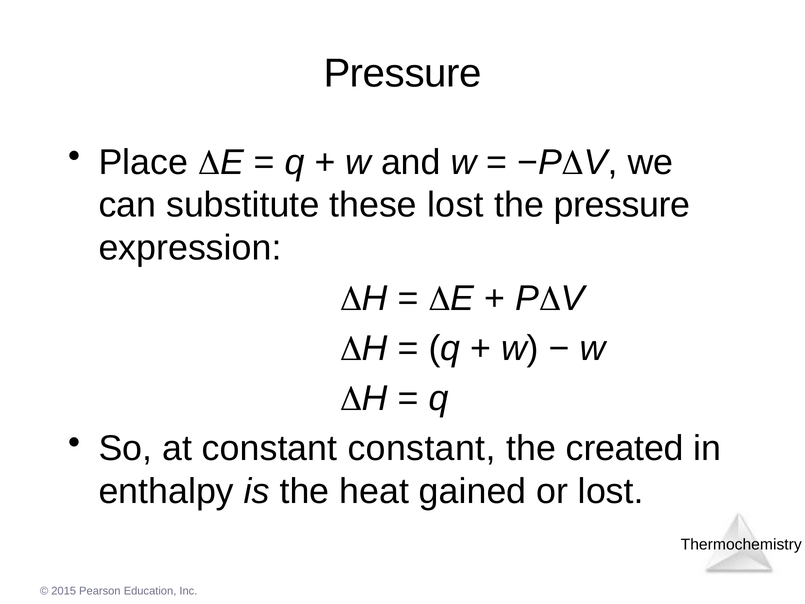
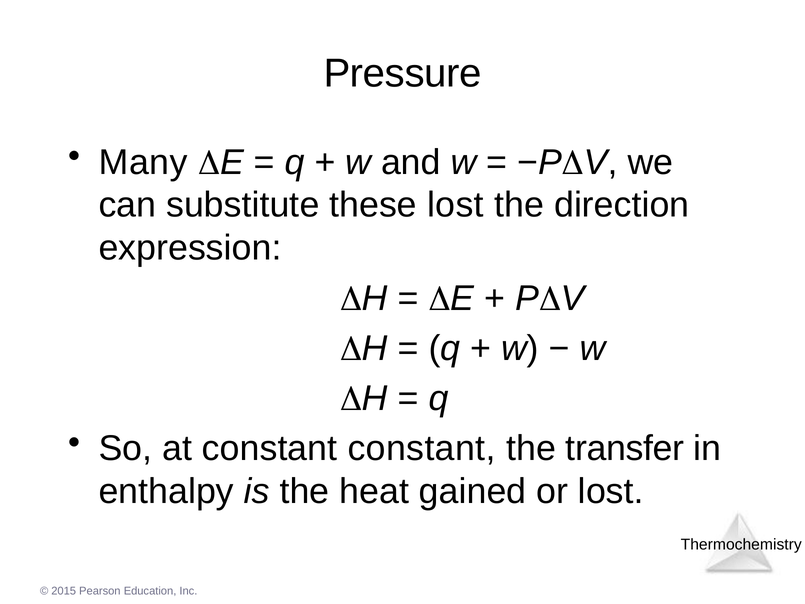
Place: Place -> Many (143, 162)
the pressure: pressure -> direction (622, 205)
created: created -> transfer (625, 448)
